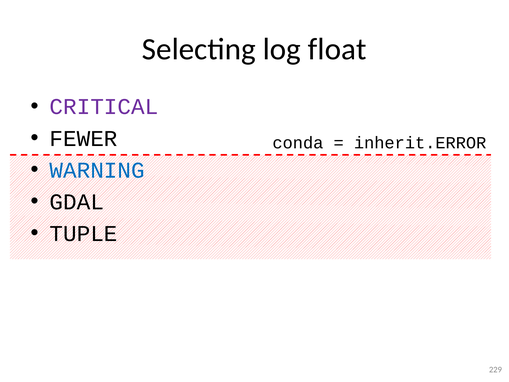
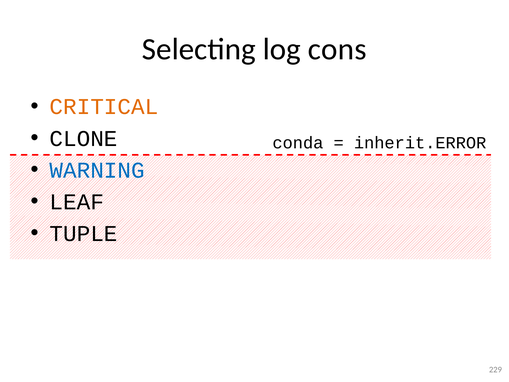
float: float -> cons (337, 49)
CRITICAL colour: purple -> orange (104, 107)
FEWER: FEWER -> CLONE (84, 138)
GDAL: GDAL -> LEAF (77, 202)
